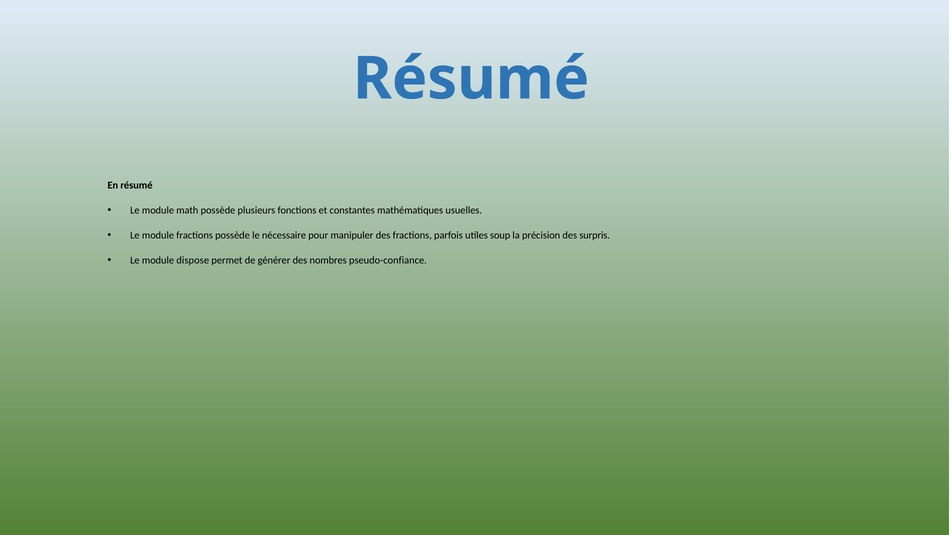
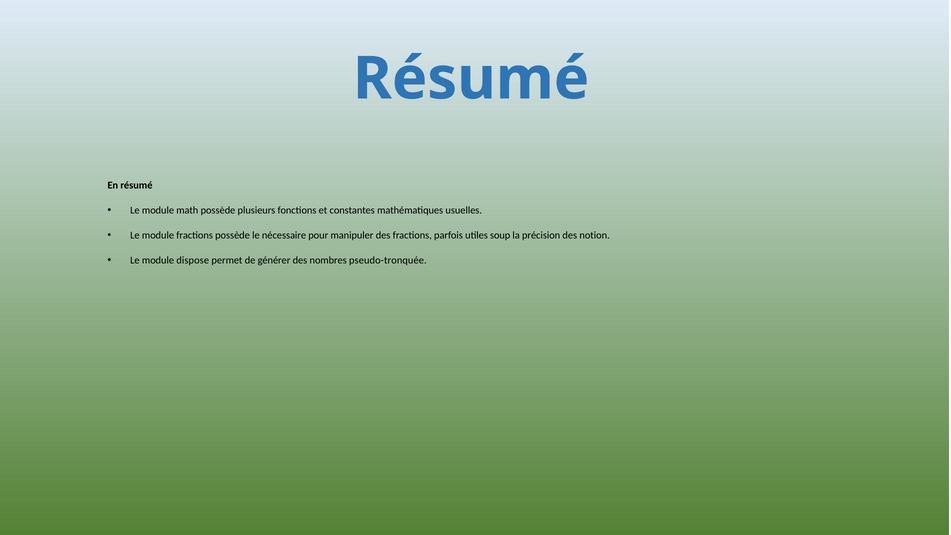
surpris: surpris -> notion (595, 235)
pseudo-confiance: pseudo-confiance -> pseudo-tronquée (388, 260)
